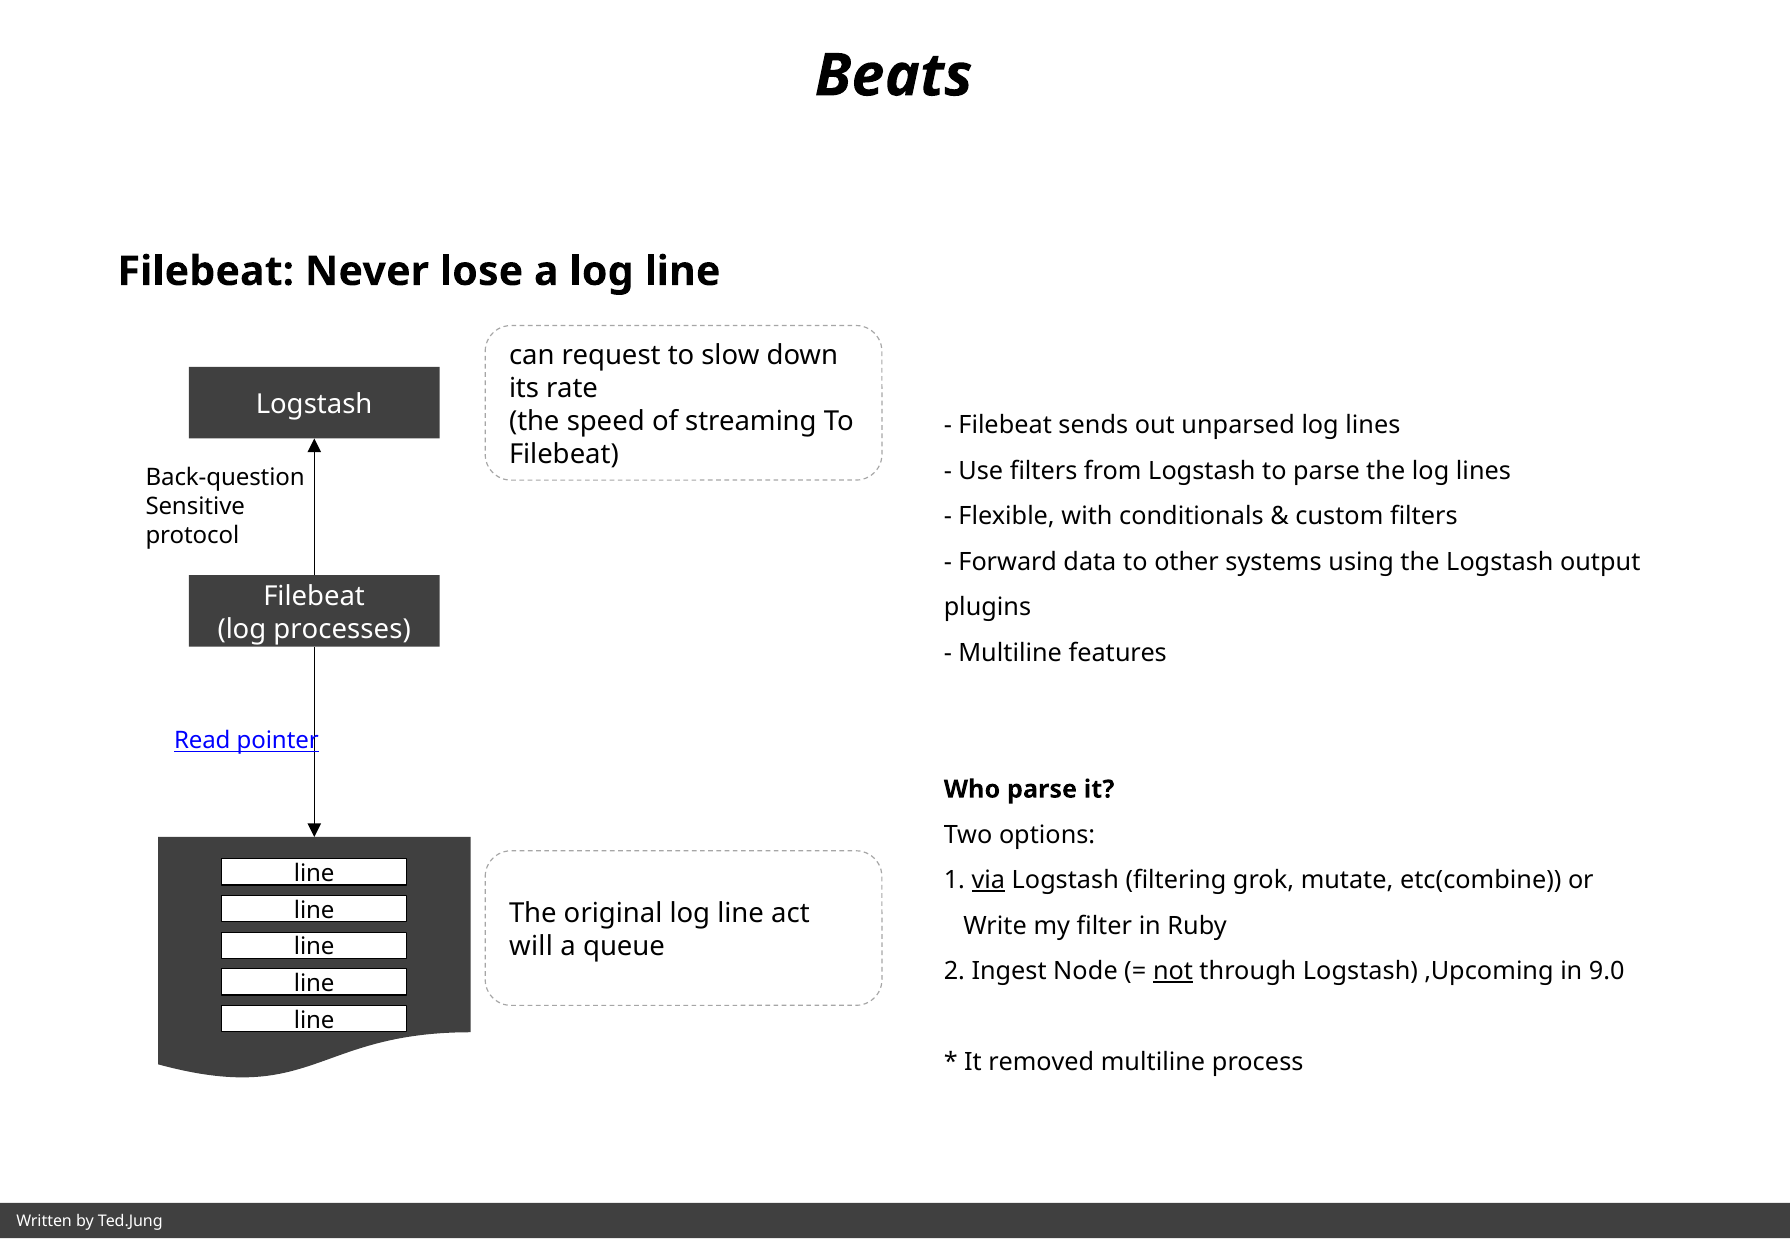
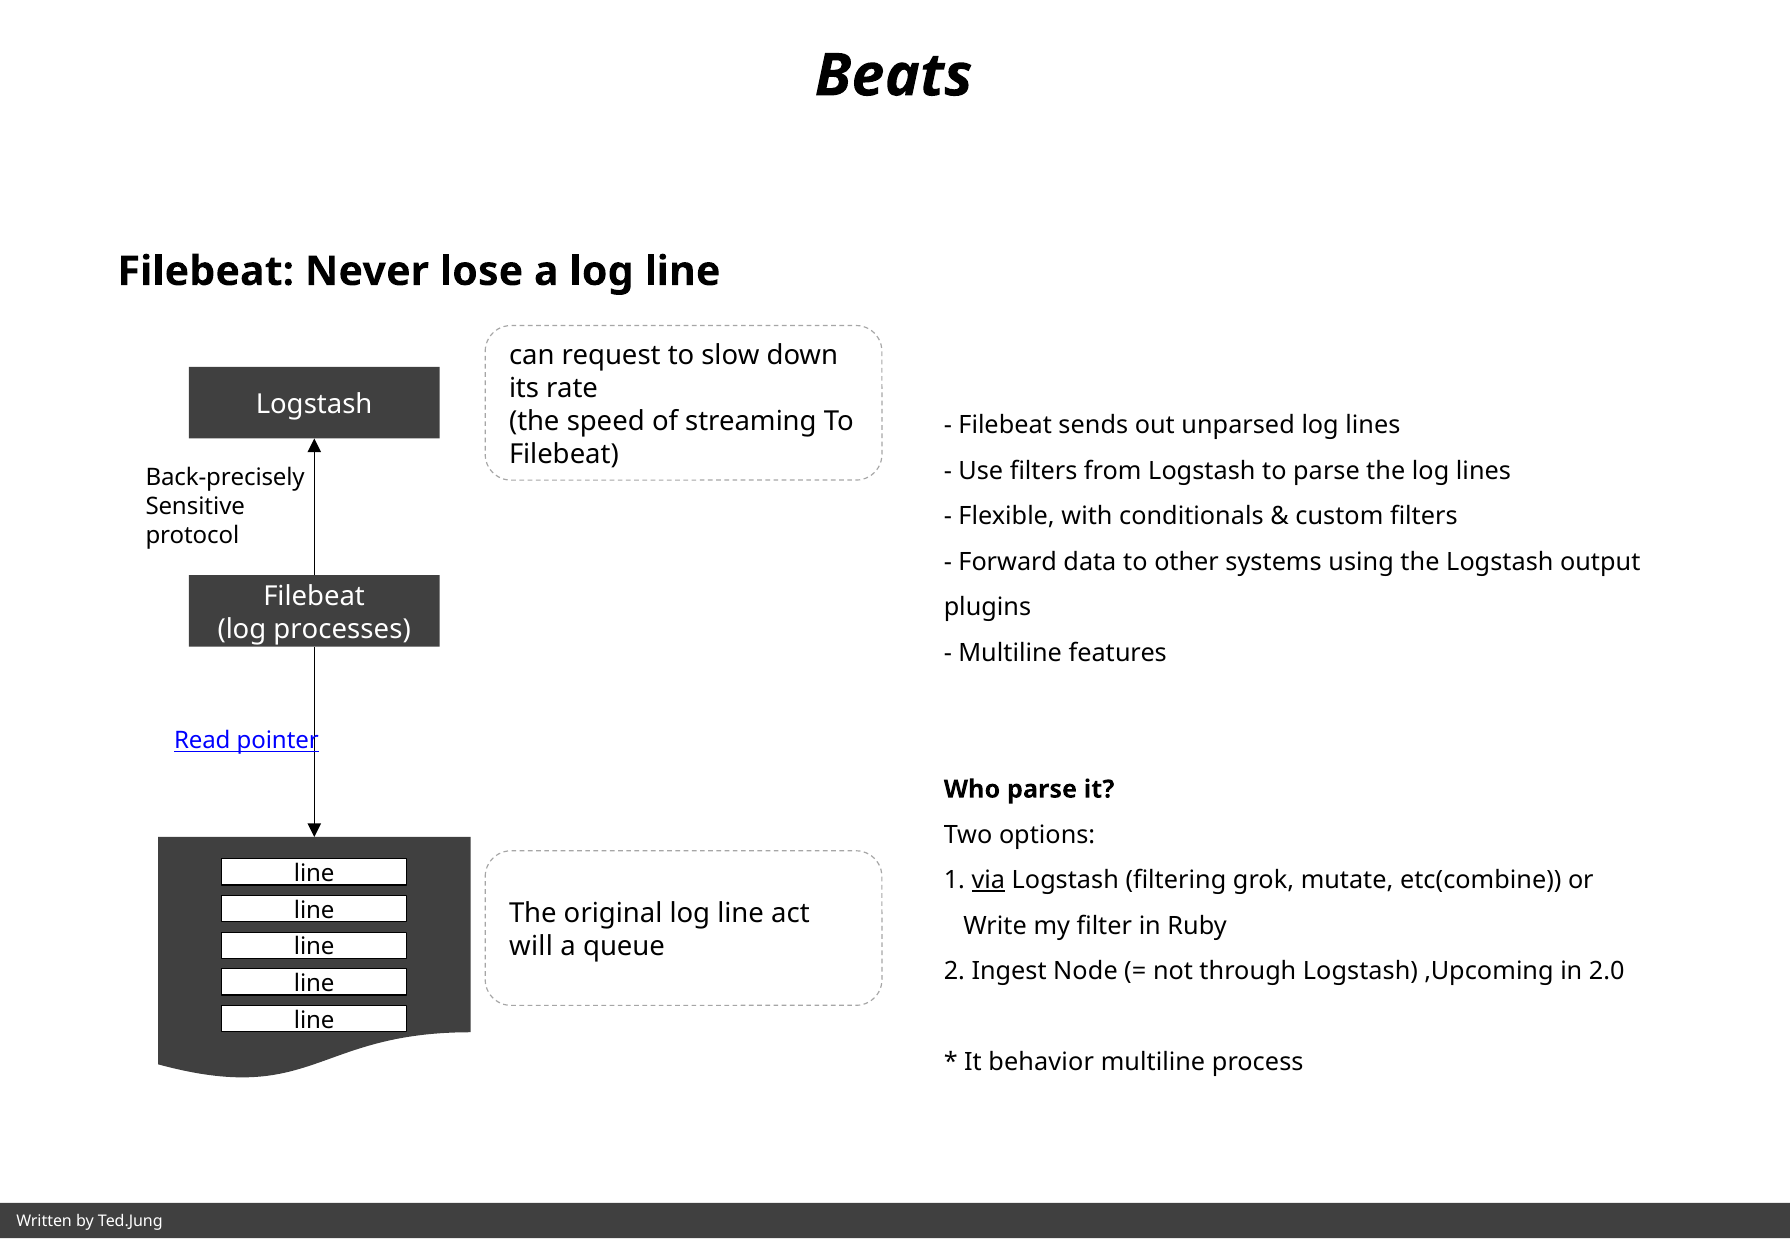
Back-question: Back-question -> Back-precisely (225, 478)
not underline: present -> none (1173, 971)
9.0: 9.0 -> 2.0 (1607, 971)
removed: removed -> behavior (1041, 1062)
